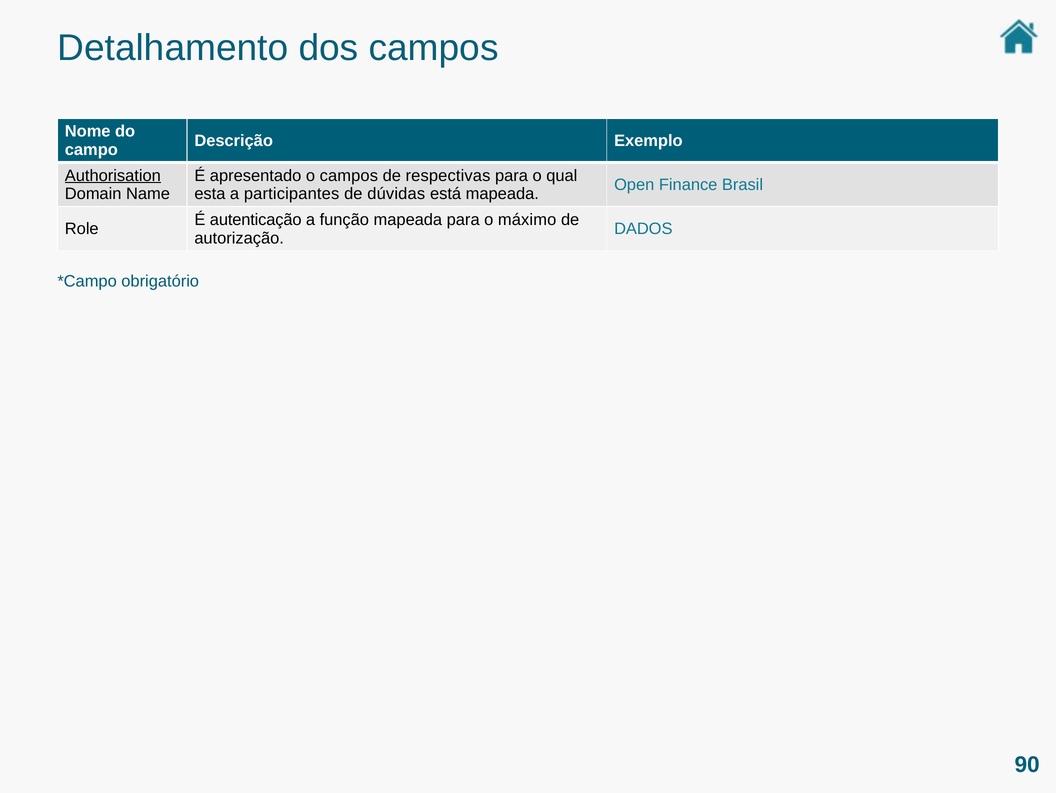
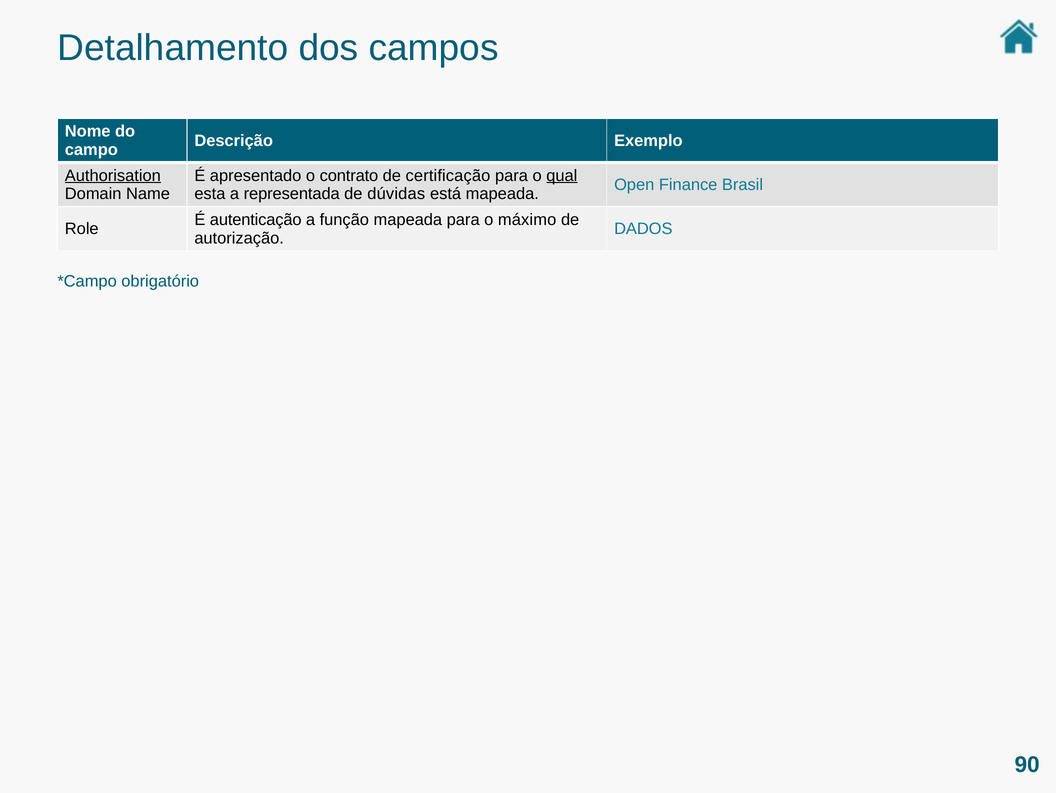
o campos: campos -> contrato (349, 175)
respectivas: respectivas -> certificação (448, 175)
qual underline: none -> present (562, 175)
participantes: participantes -> representada (292, 194)
